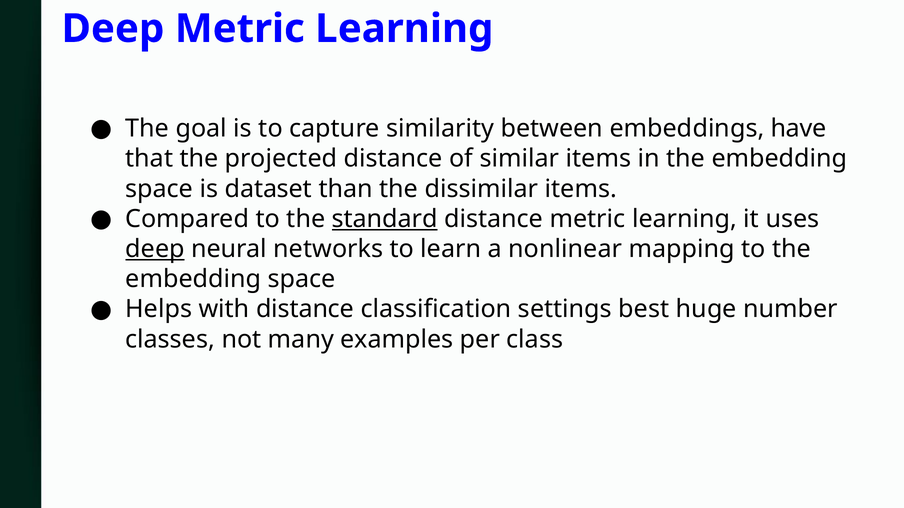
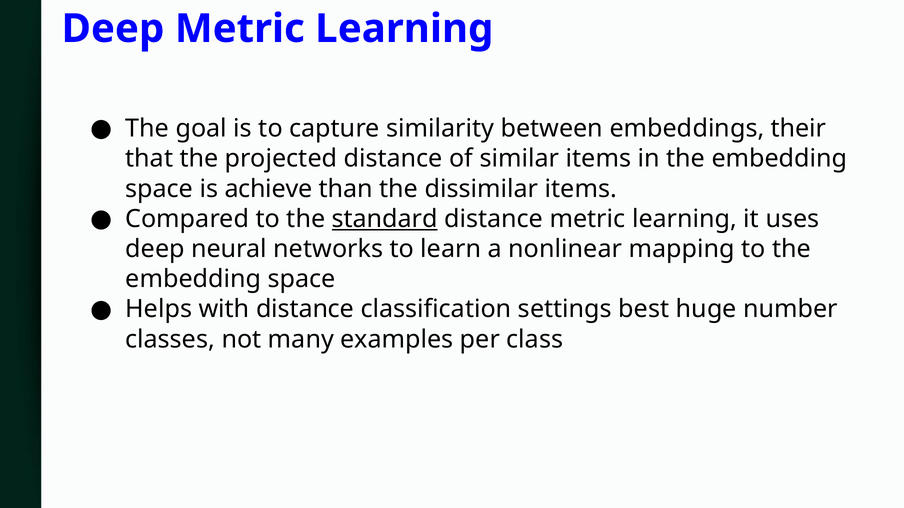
have: have -> their (798, 129)
dataset: dataset -> achieve (268, 189)
deep underline: present -> none (155, 249)
